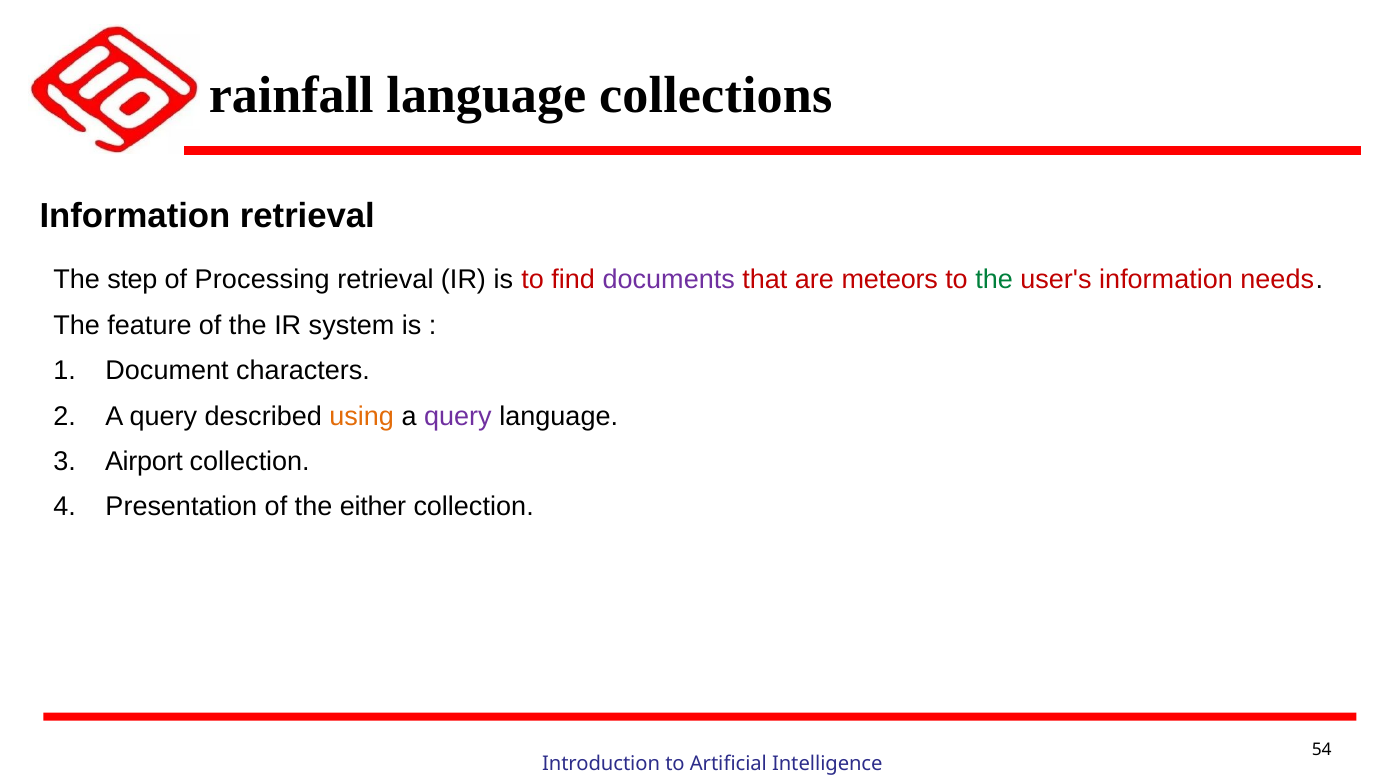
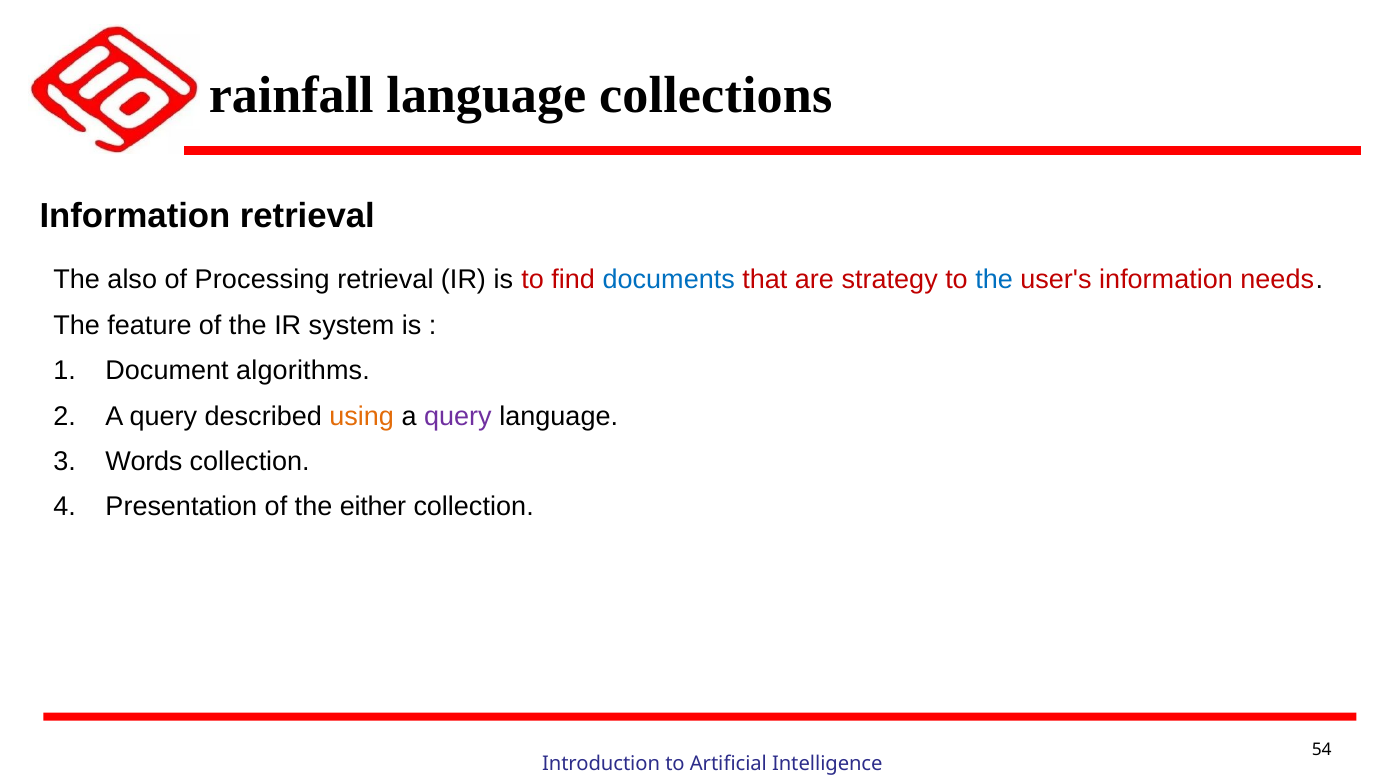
step: step -> also (132, 280)
documents colour: purple -> blue (669, 280)
meteors: meteors -> strategy (890, 280)
the colour: green -> blue (994, 280)
characters: characters -> algorithms (303, 370)
Airport: Airport -> Words (144, 461)
